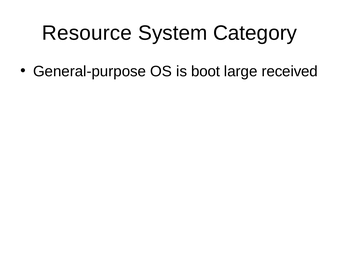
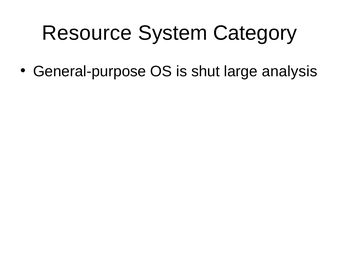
boot: boot -> shut (206, 71)
received: received -> analysis (290, 71)
